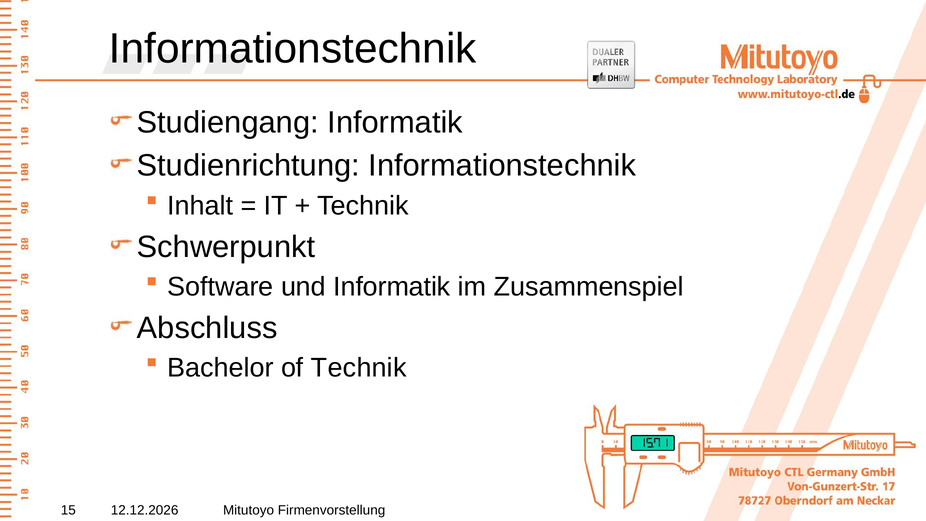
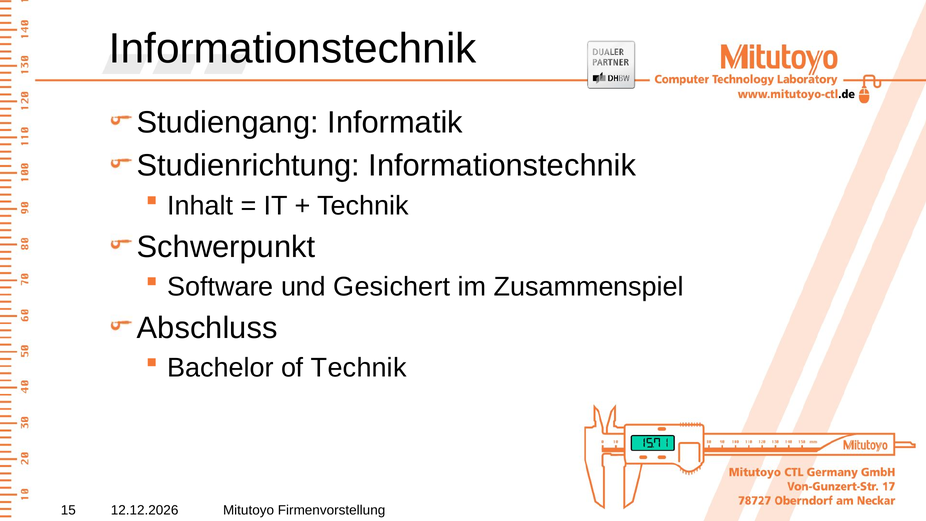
und Informatik: Informatik -> Gesichert (392, 287)
